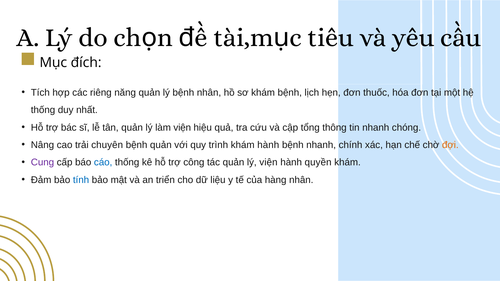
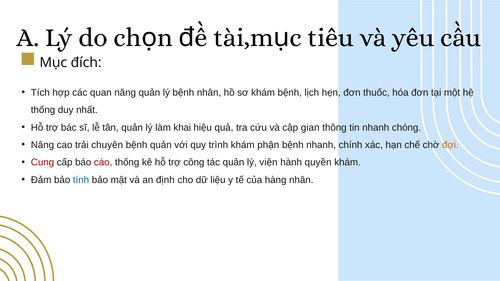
riêng: riêng -> quan (101, 93)
làm viện: viện -> khai (182, 128)
tổng: tổng -> gian (310, 128)
khám hành: hành -> phận (268, 145)
Cung colour: purple -> red (43, 163)
cáo colour: blue -> red (103, 163)
triển: triển -> định (165, 180)
